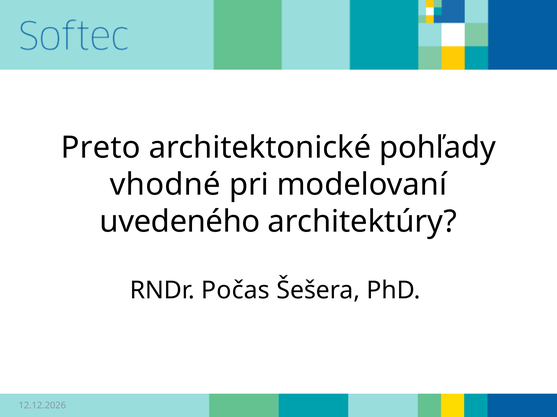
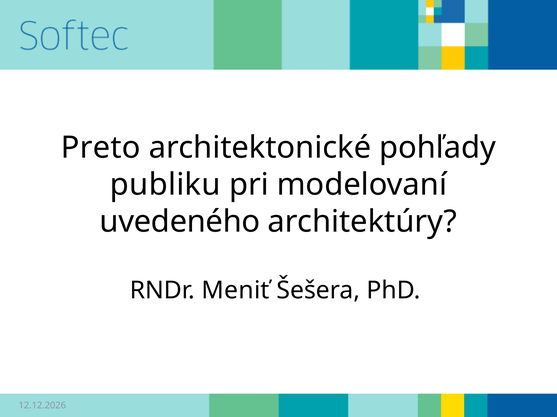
vhodné: vhodné -> publiku (165, 185)
Počas: Počas -> Meniť (236, 291)
